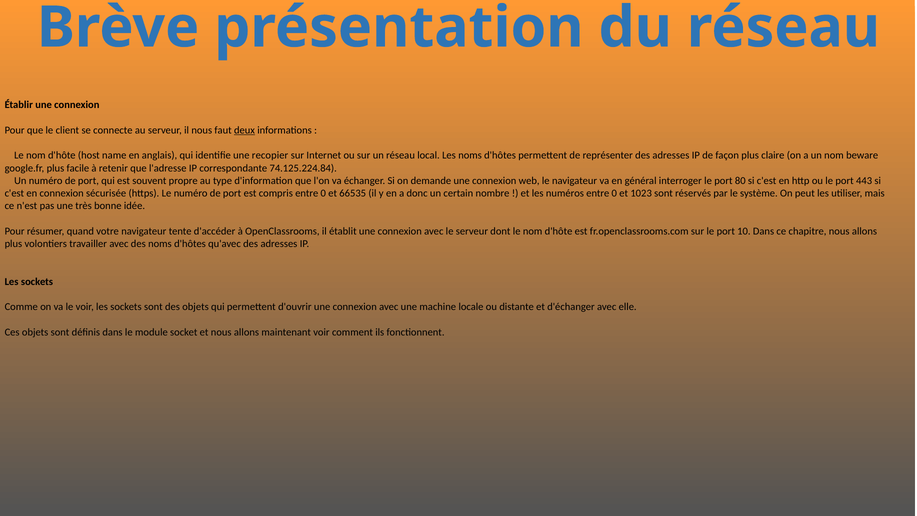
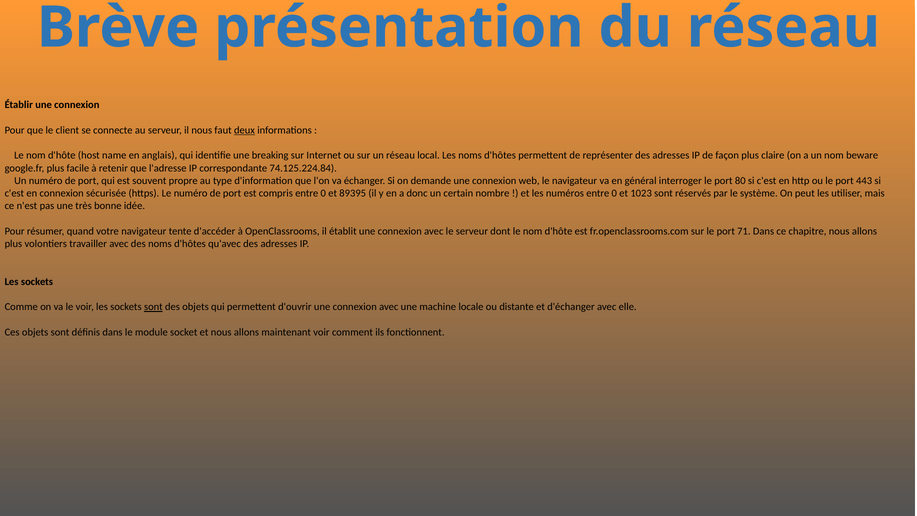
recopier: recopier -> breaking (270, 155)
66535: 66535 -> 89395 (353, 193)
10: 10 -> 71 (744, 231)
sont underline: none -> present (153, 307)
